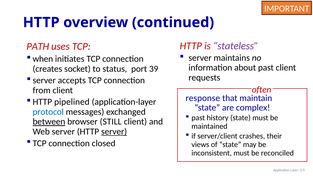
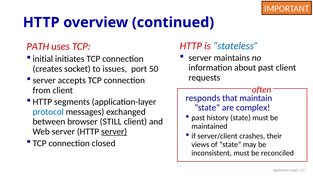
stateless colour: purple -> blue (236, 46)
when: when -> initial (43, 59)
status: status -> issues (115, 69)
39: 39 -> 50 (154, 69)
response: response -> responds (203, 98)
pipelined: pipelined -> segments (72, 102)
between underline: present -> none (49, 122)
